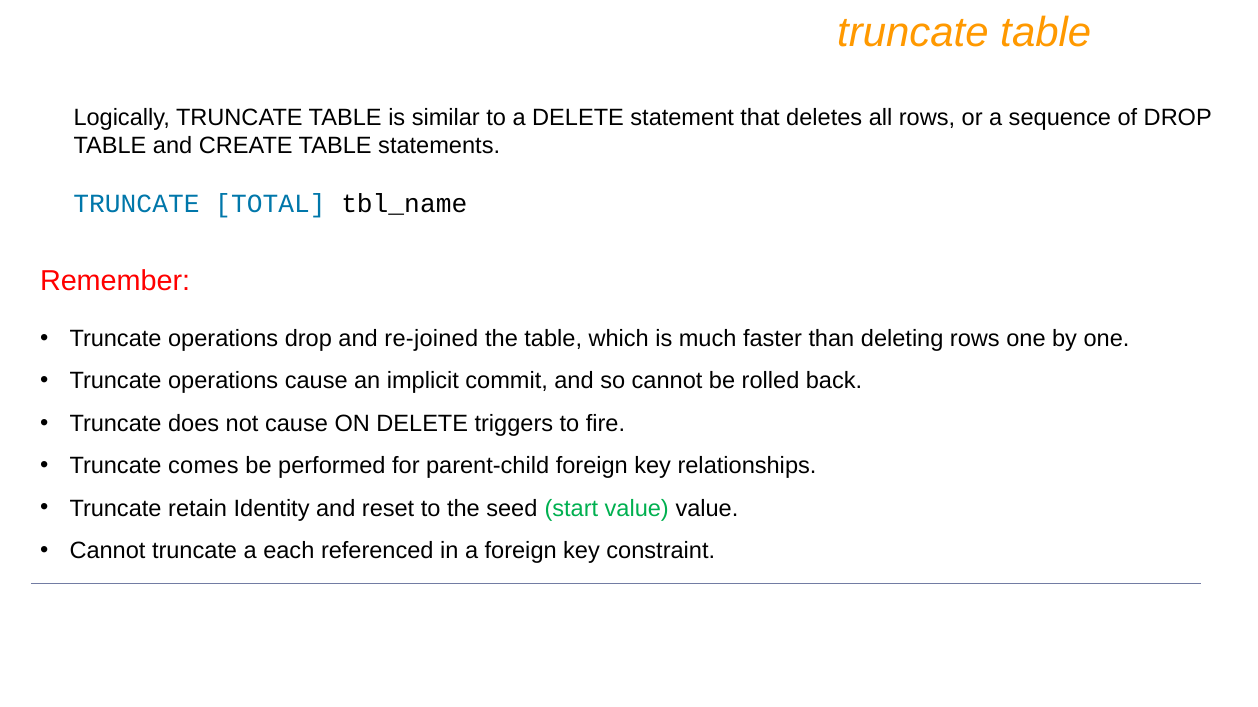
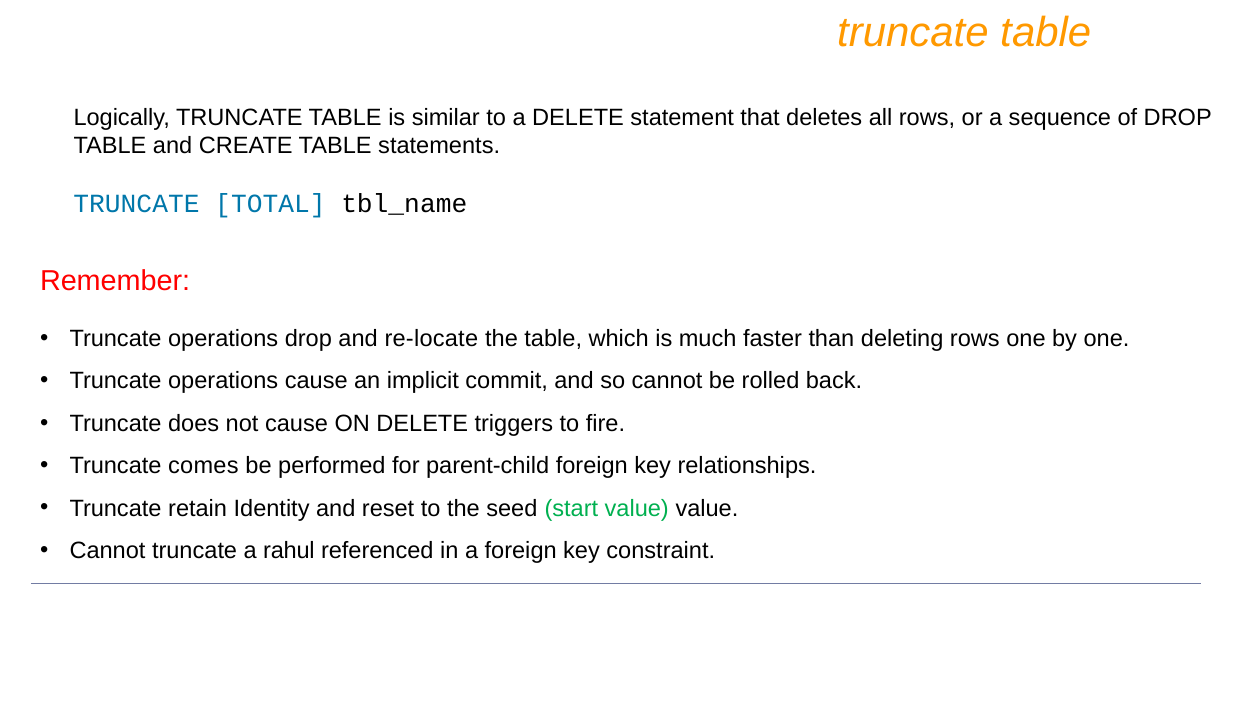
re-joined: re-joined -> re-locate (431, 339)
each: each -> rahul (289, 551)
